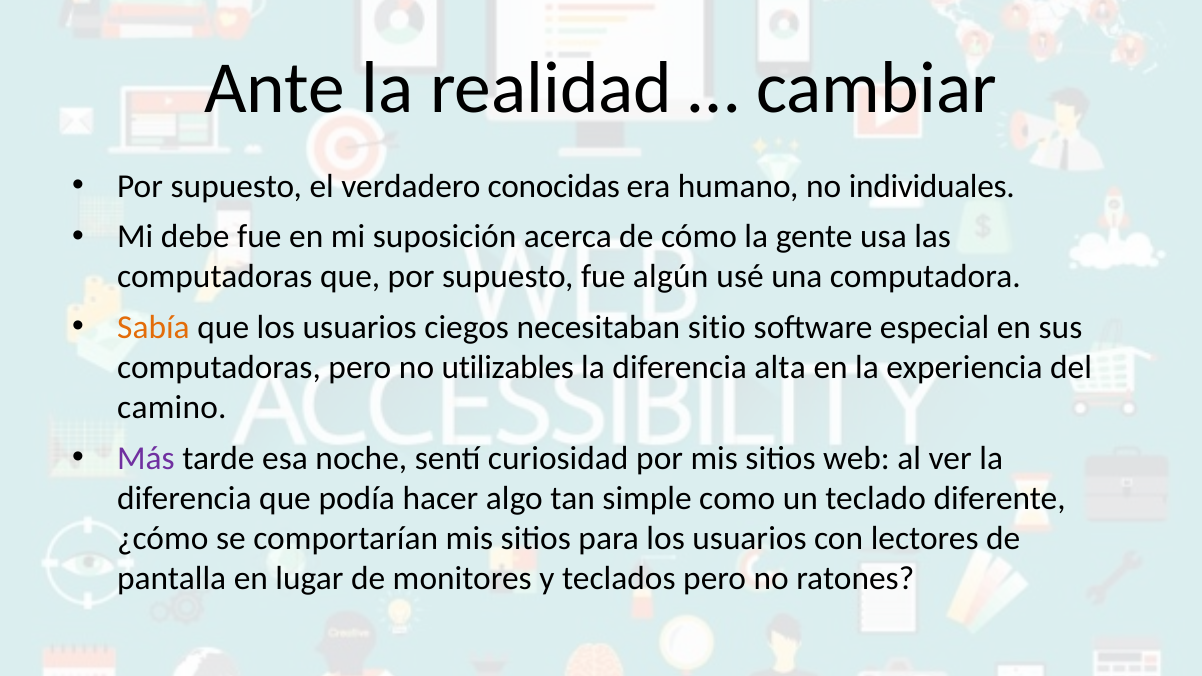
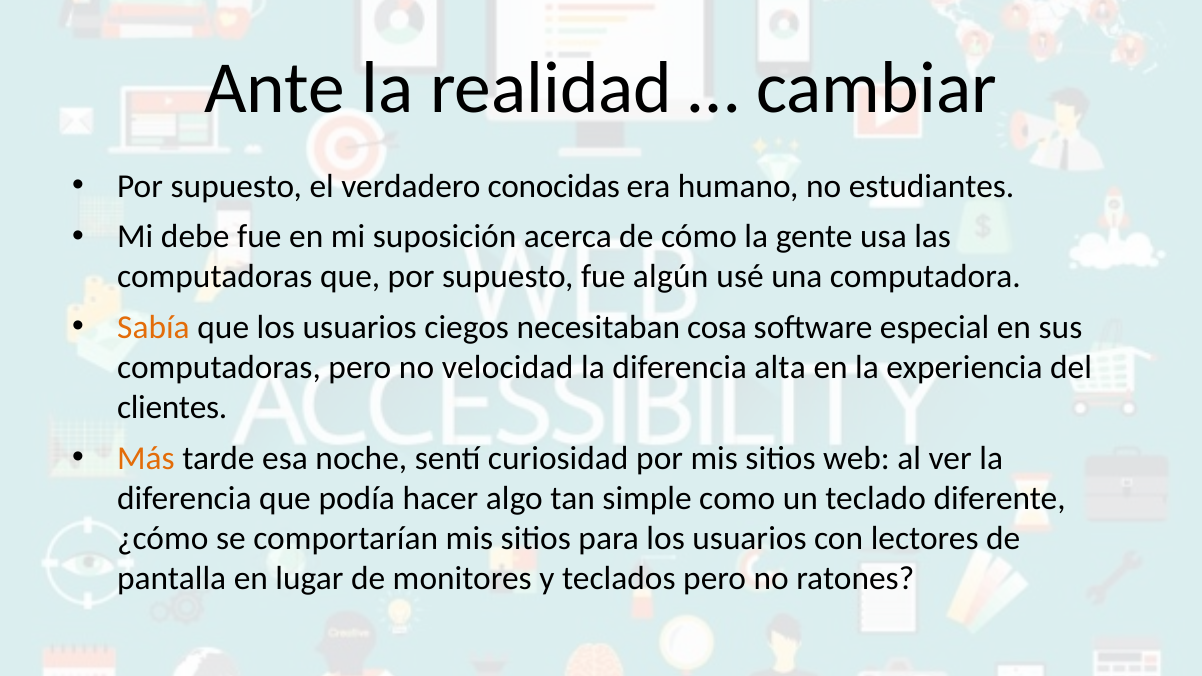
individuales: individuales -> estudiantes (932, 186)
sitio: sitio -> cosa (717, 328)
utilizables: utilizables -> velocidad (508, 368)
camino: camino -> clientes (172, 408)
Más colour: purple -> orange (146, 459)
